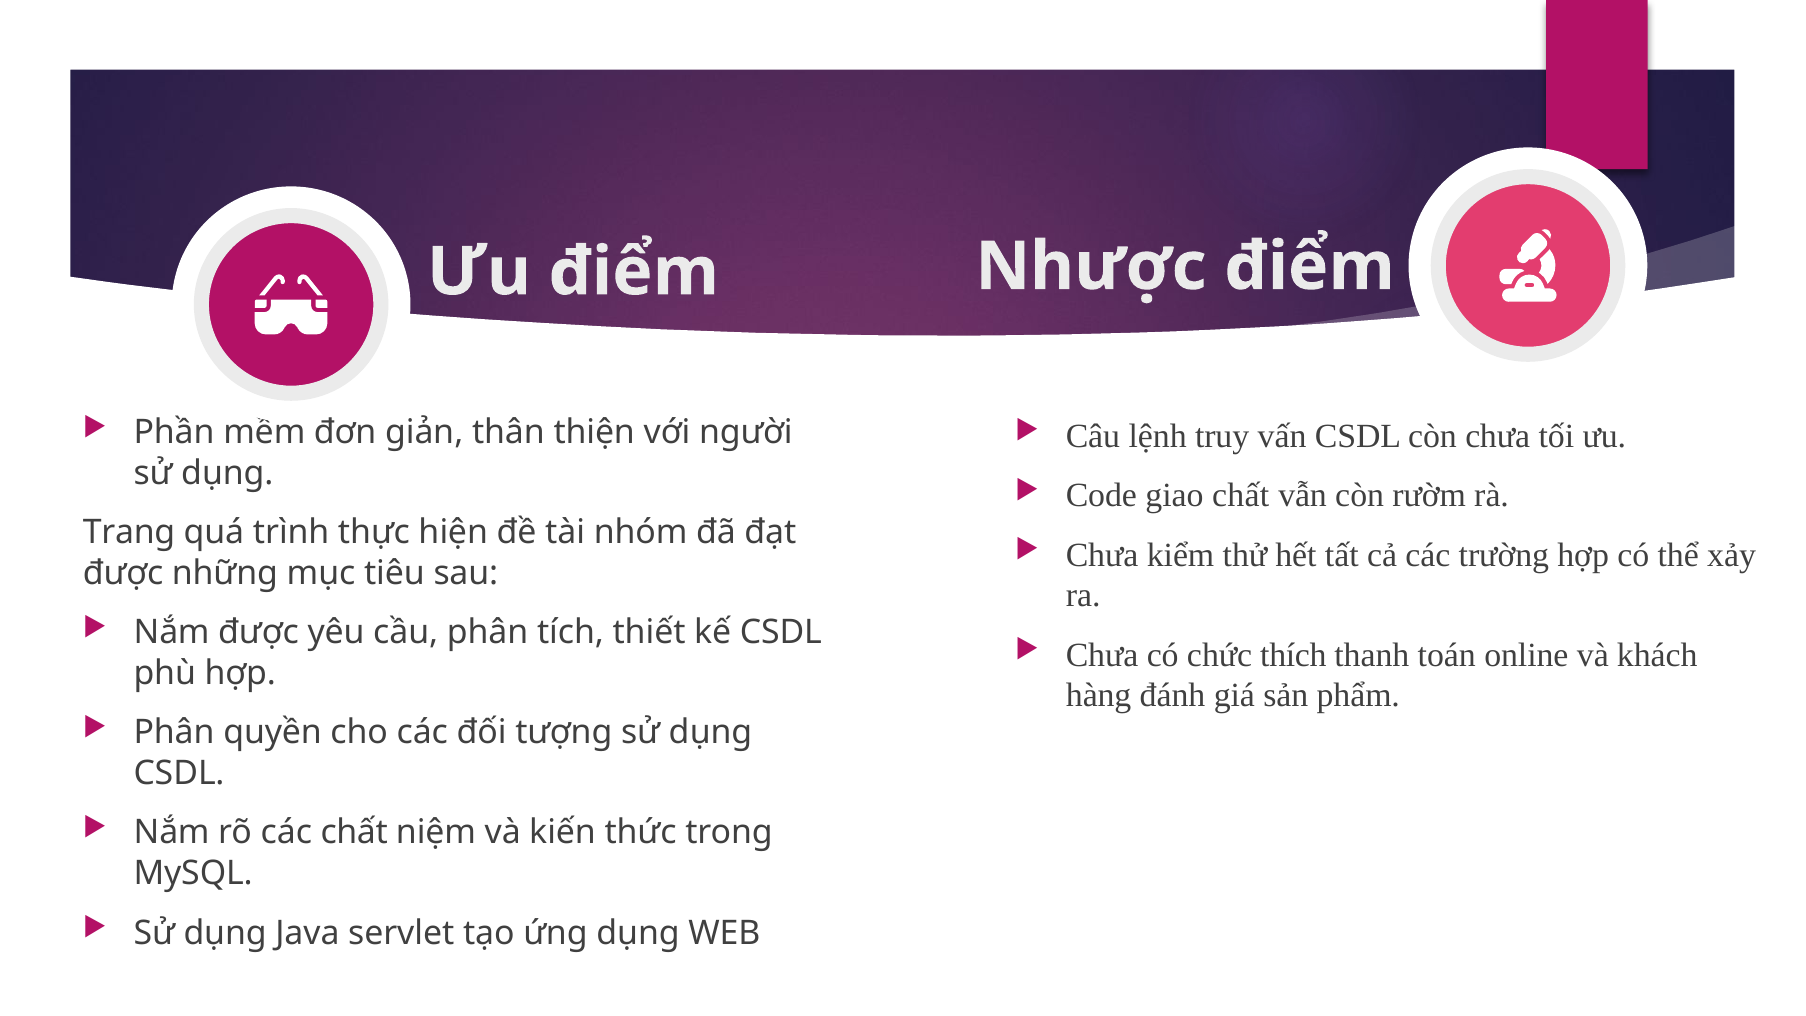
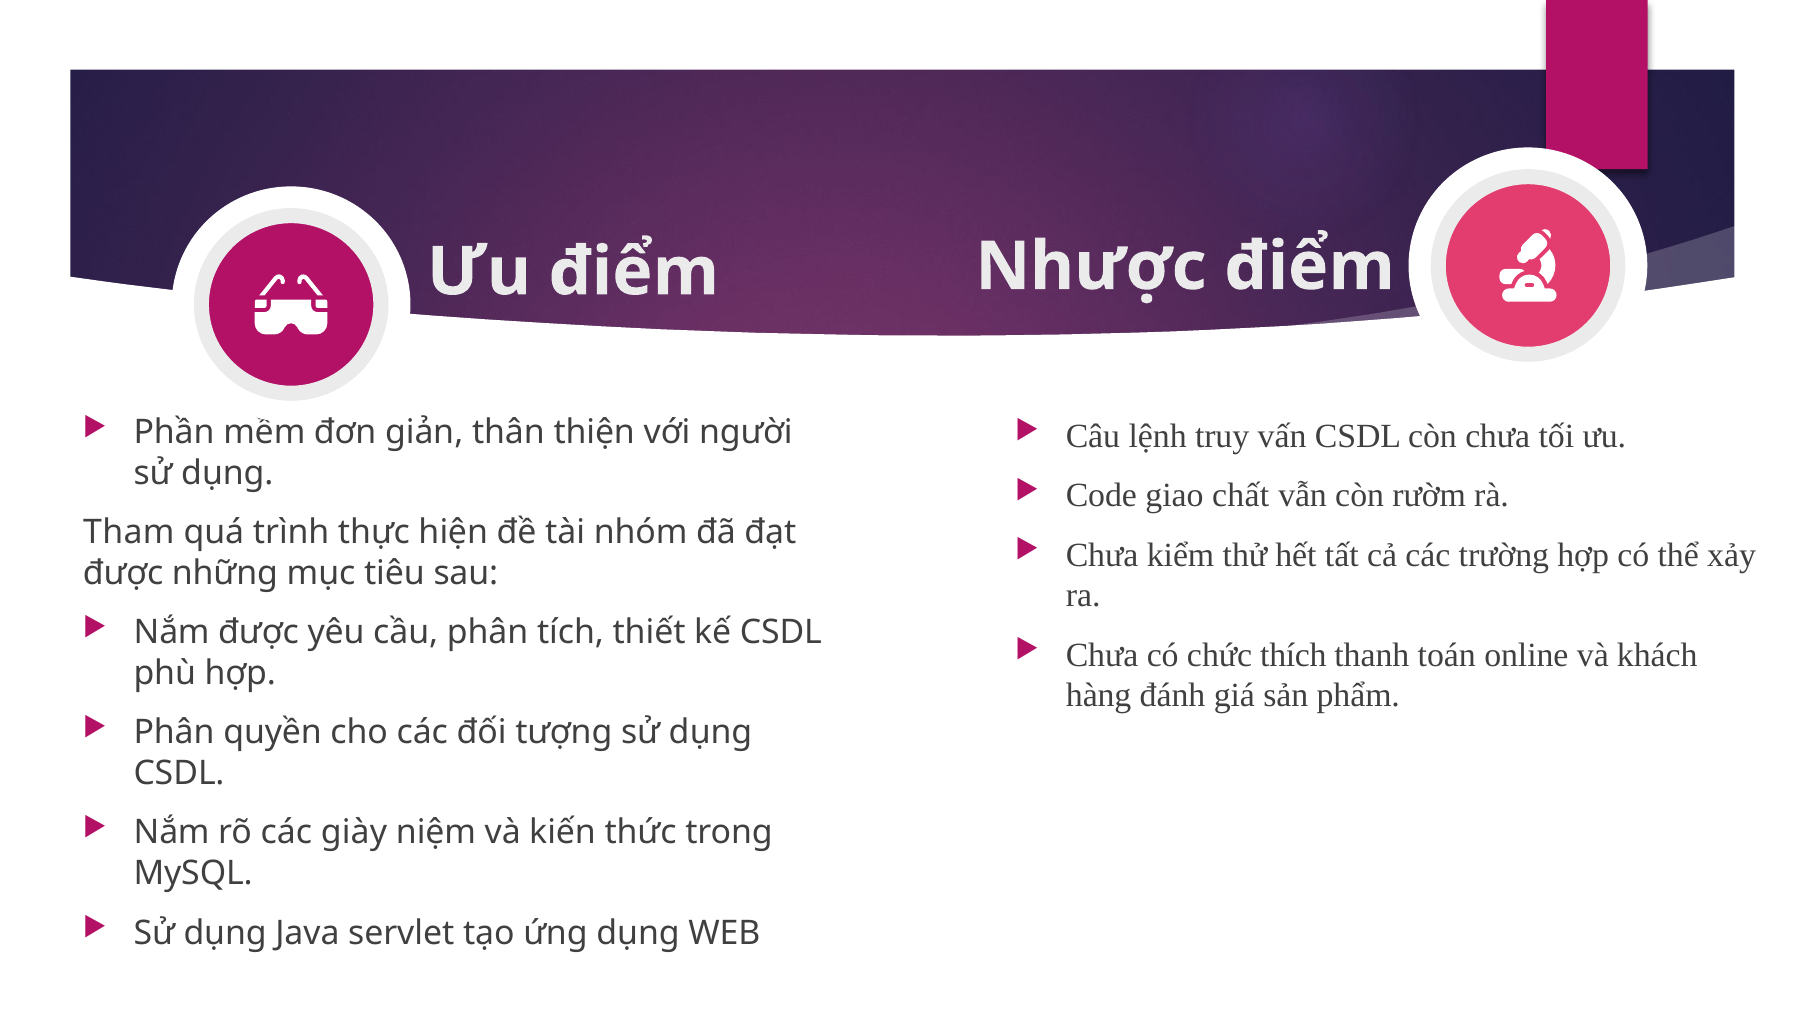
Trang: Trang -> Tham (129, 533)
các chất: chất -> giày (354, 833)
